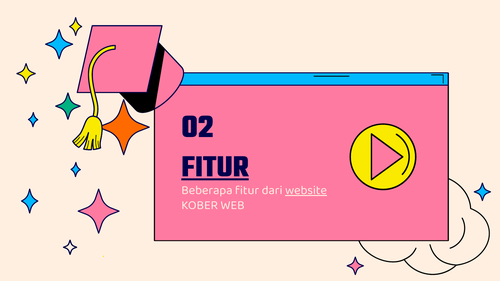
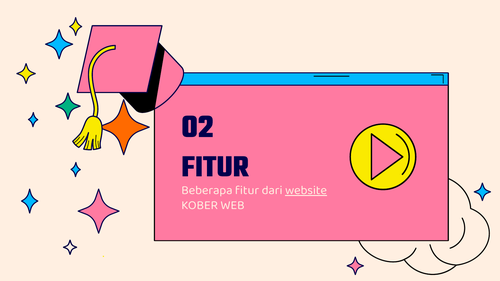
FITUR underline: present -> none (215, 166)
